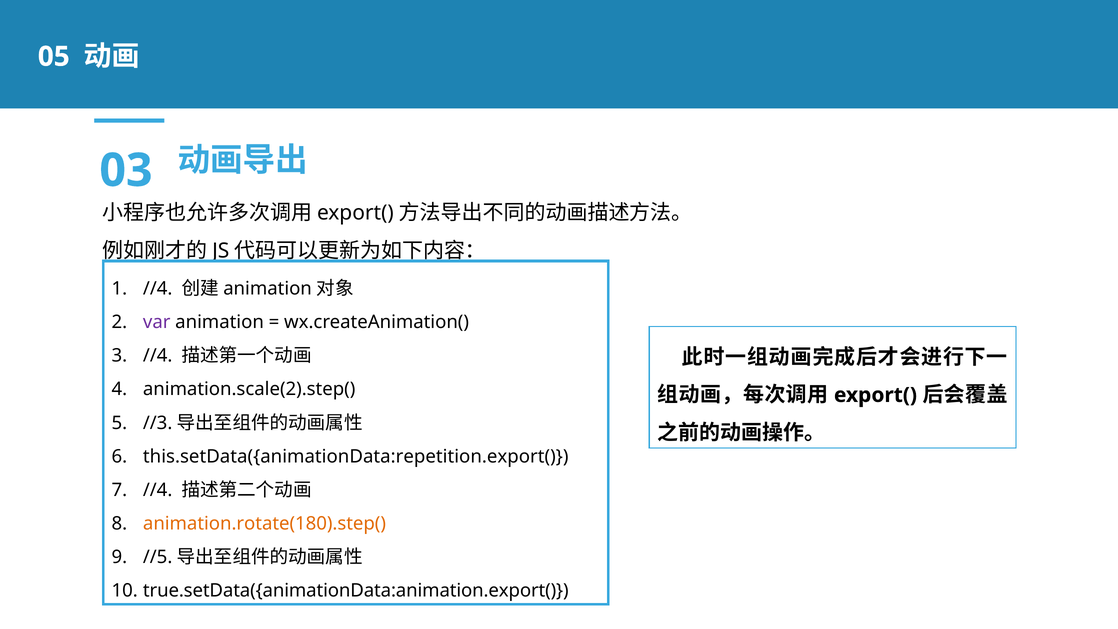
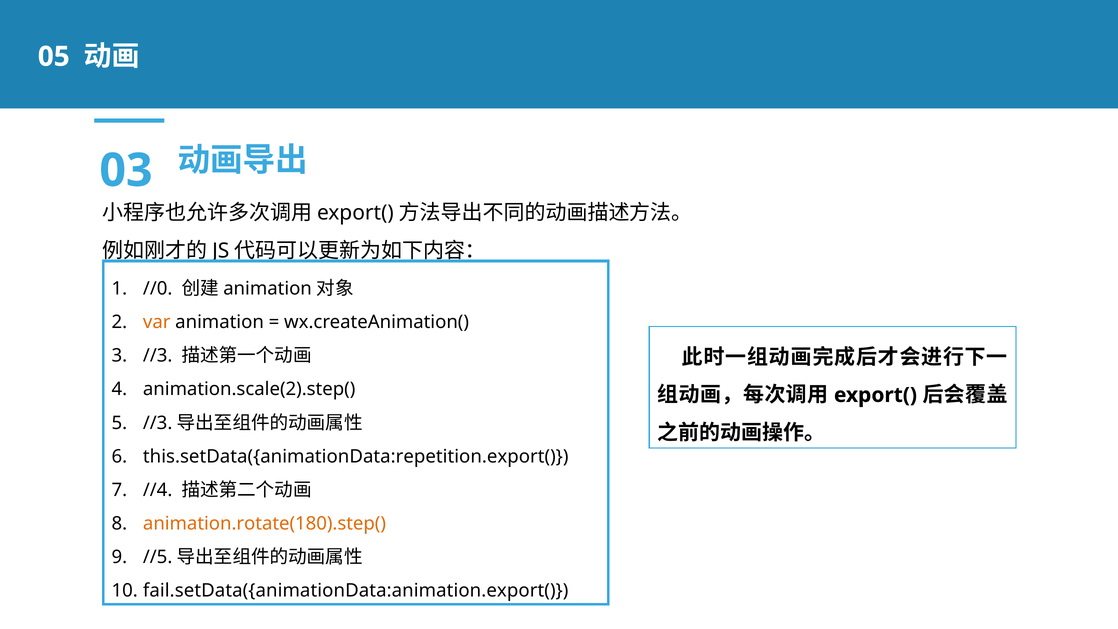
//4: //4 -> //0 (158, 289)
var colour: purple -> orange (157, 322)
//4: //4 -> //3 (158, 356)
true.setData({animationData:animation.export(: true.setData({animationData:animation.export( -> fail.setData({animationData:animation.export( (356, 590)
